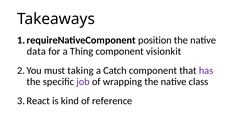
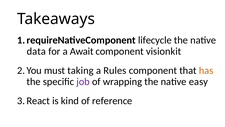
position: position -> lifecycle (155, 40)
Thing: Thing -> Await (82, 51)
Catch: Catch -> Rules (115, 70)
has colour: purple -> orange (206, 70)
class: class -> easy (198, 81)
